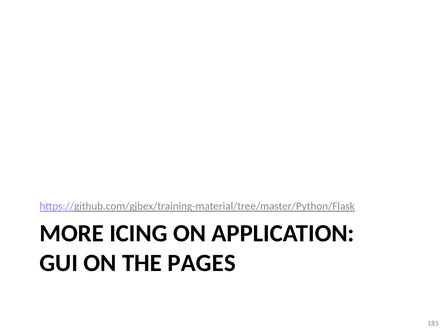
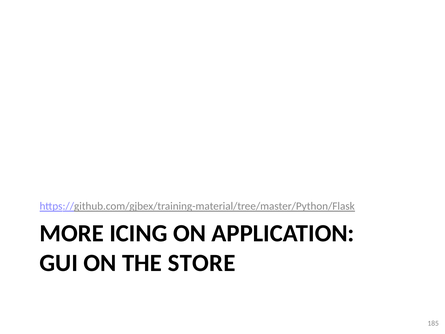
PAGES: PAGES -> STORE (202, 263)
